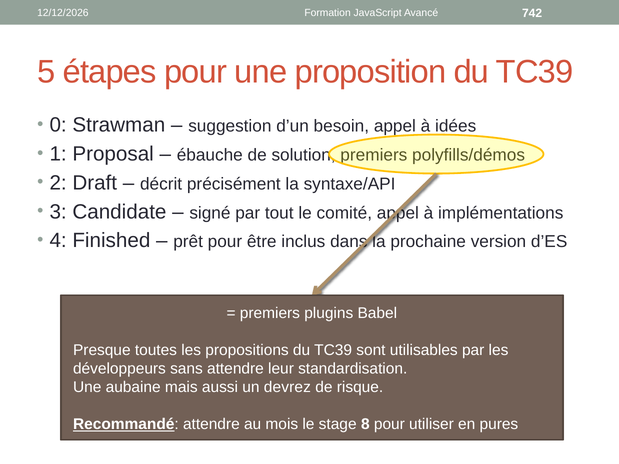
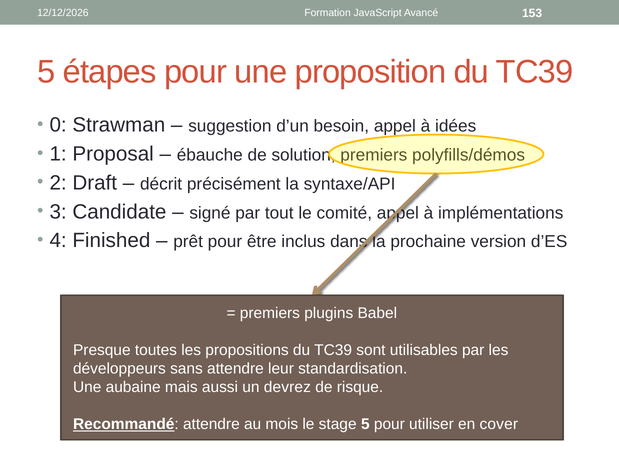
742: 742 -> 153 (532, 13)
stage 8: 8 -> 5 (365, 425)
pures: pures -> cover (499, 425)
